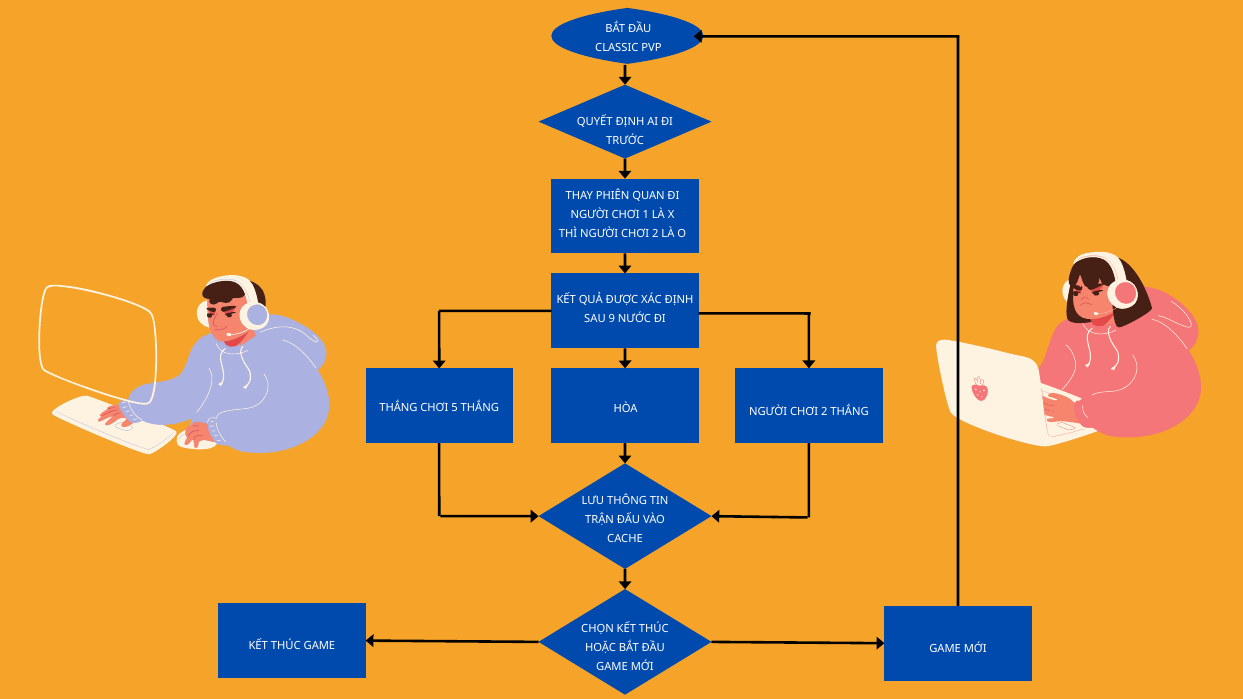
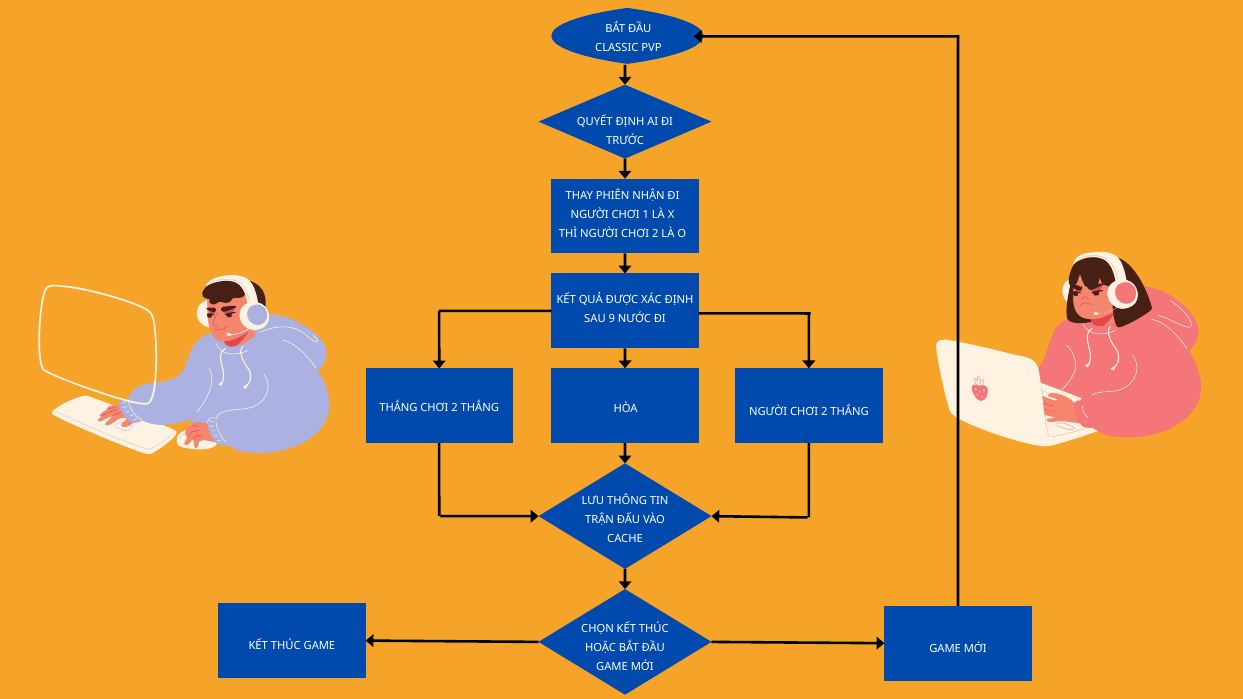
QUAN: QUAN -> NHẬN (649, 196)
5: 5 -> 2 (455, 408)
